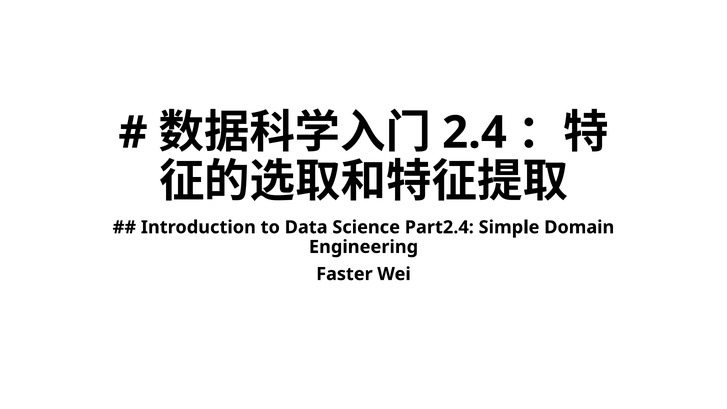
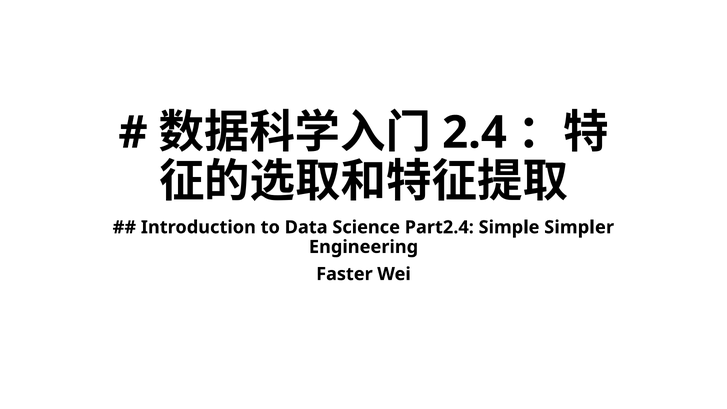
Domain: Domain -> Simpler (579, 227)
